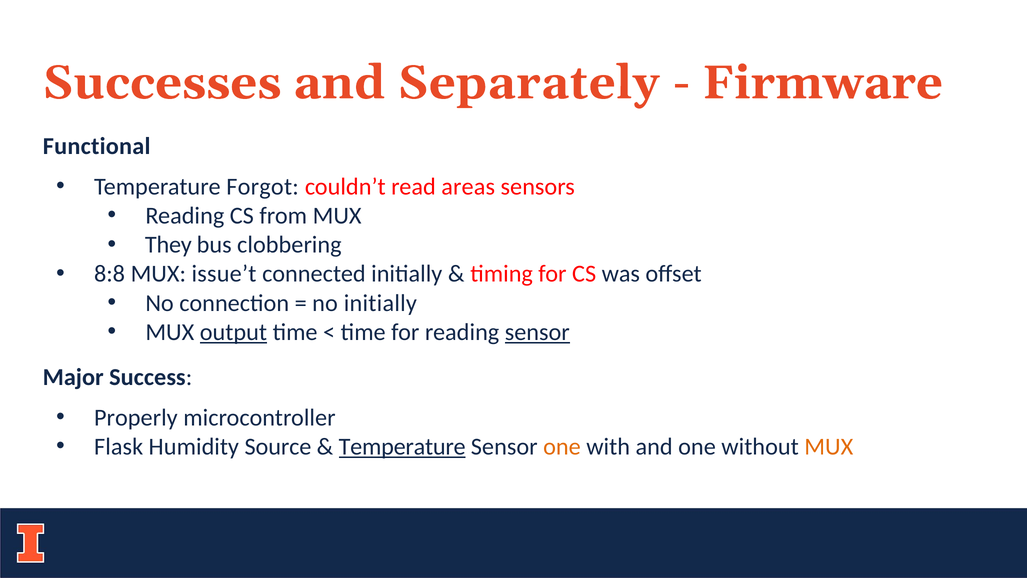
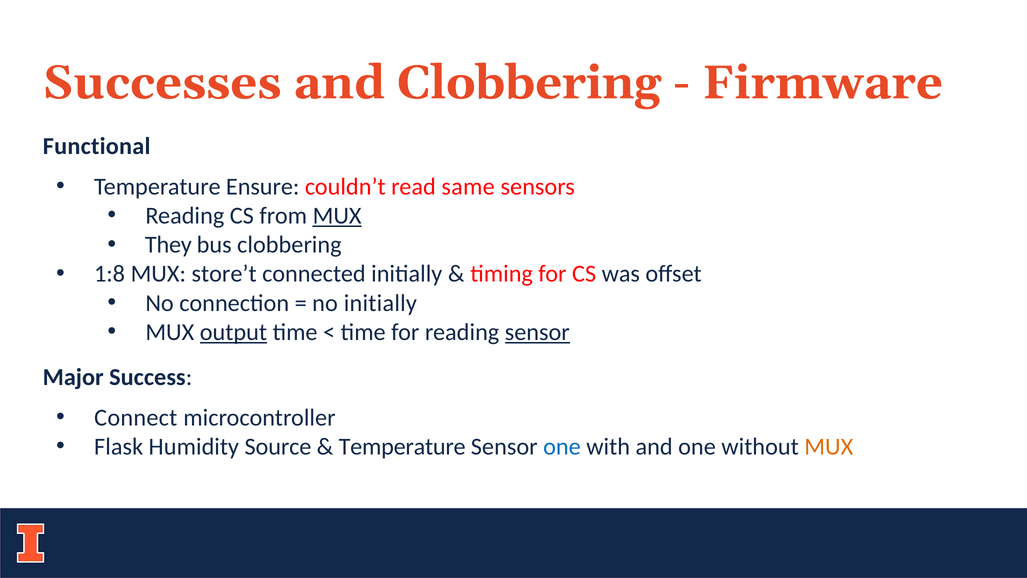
and Separately: Separately -> Clobbering (529, 83)
Forgot: Forgot -> Ensure (263, 186)
areas: areas -> same (468, 186)
MUX underline: none -> present (337, 216)
8:8: 8:8 -> 1:8 (110, 274)
issue’t: issue’t -> store’t (224, 274)
Properly: Properly -> Connect (136, 417)
Temperature underline: present -> none (402, 447)
one colour: orange -> blue (562, 447)
